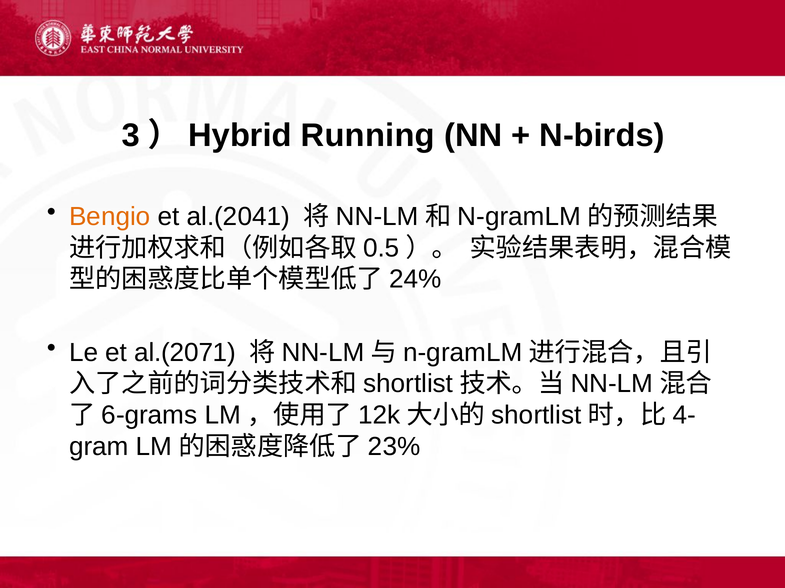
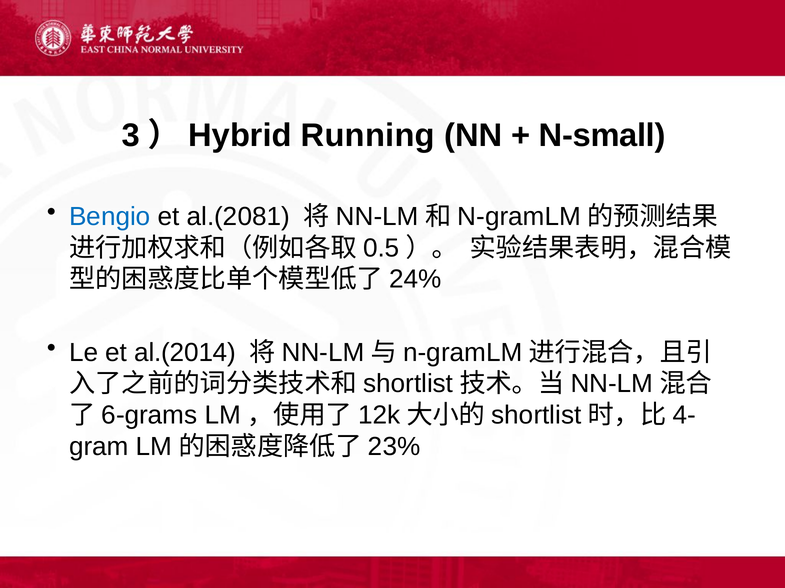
N-birds: N-birds -> N-small (602, 136)
Bengio colour: orange -> blue (110, 217)
al.(2041: al.(2041 -> al.(2081 (238, 217)
al.(2071: al.(2071 -> al.(2014 (185, 353)
